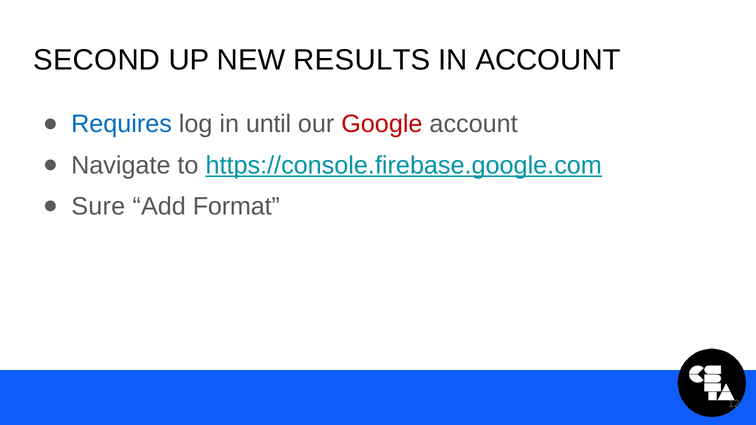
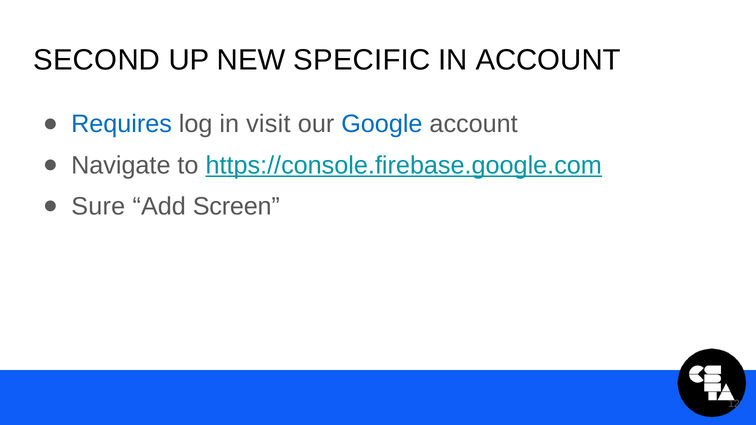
RESULTS: RESULTS -> SPECIFIC (362, 60)
until: until -> visit (268, 124)
Google colour: red -> blue (382, 124)
Format: Format -> Screen (236, 206)
